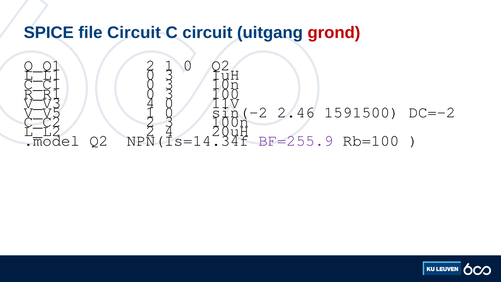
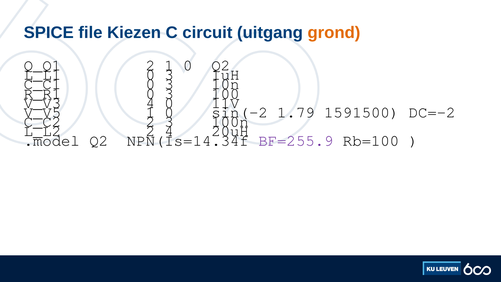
file Circuit: Circuit -> Kiezen (134, 33)
grond colour: red -> orange (334, 33)
2.46: 2.46 -> 1.79 (296, 112)
